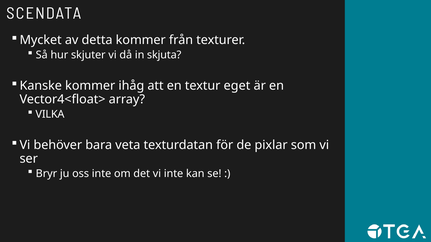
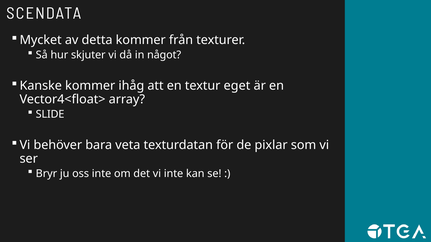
skjuta: skjuta -> något (164, 55)
VILKA: VILKA -> SLIDE (50, 114)
